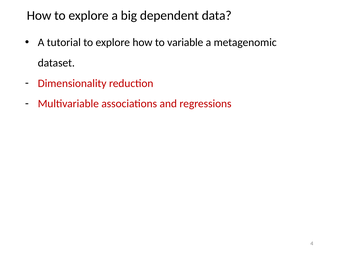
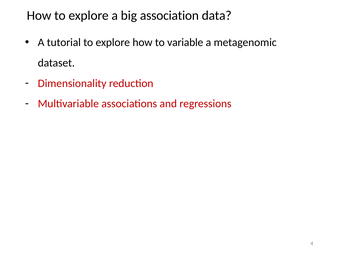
dependent: dependent -> association (169, 16)
